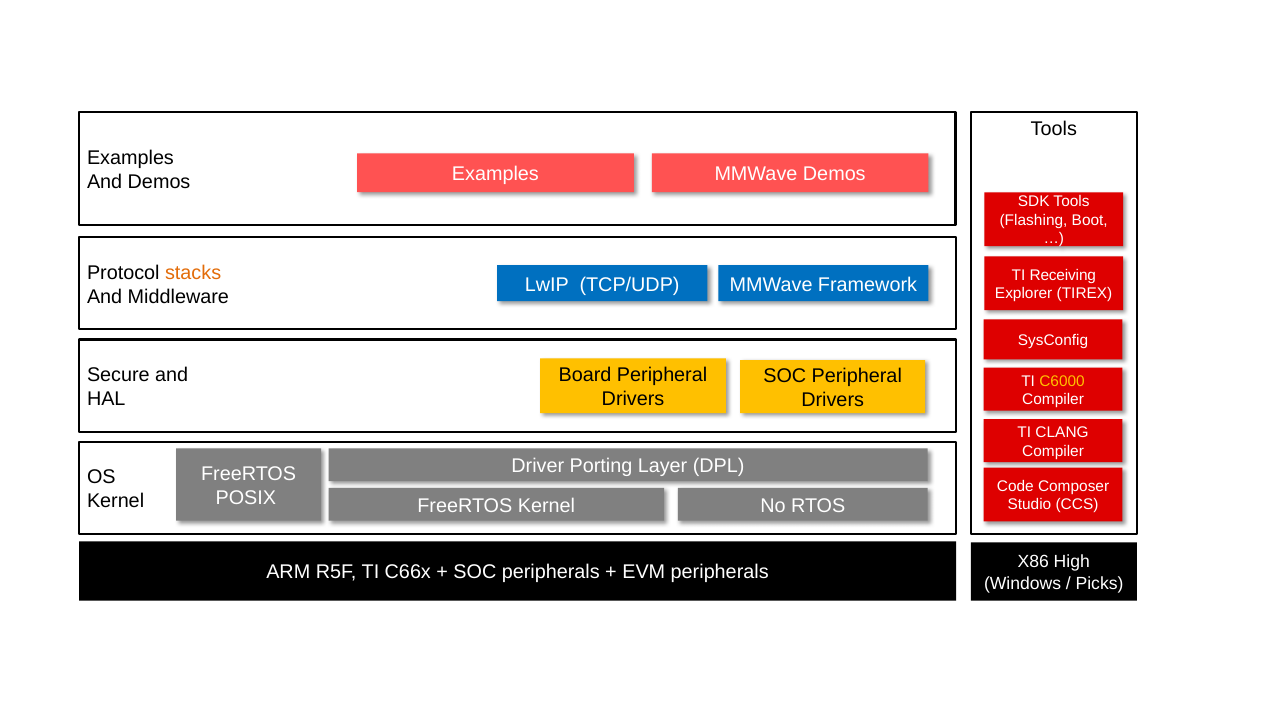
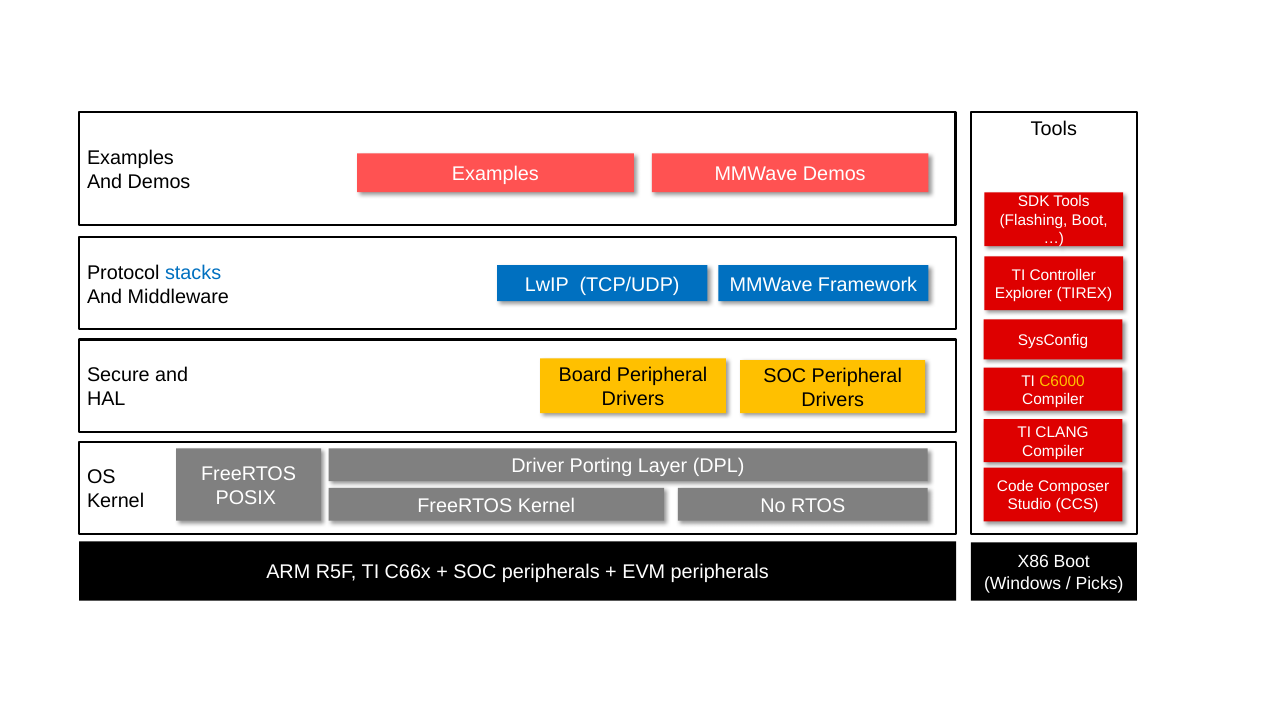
stacks colour: orange -> blue (193, 273)
Receiving: Receiving -> Controller (1063, 275)
X86 High: High -> Boot (1072, 562)
